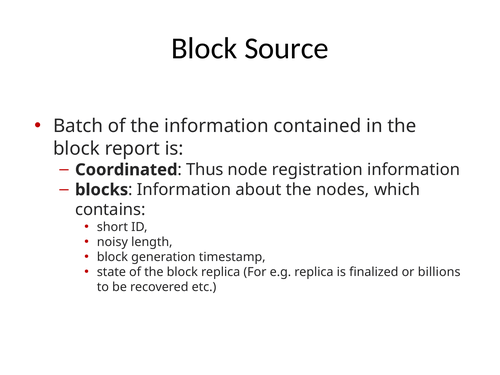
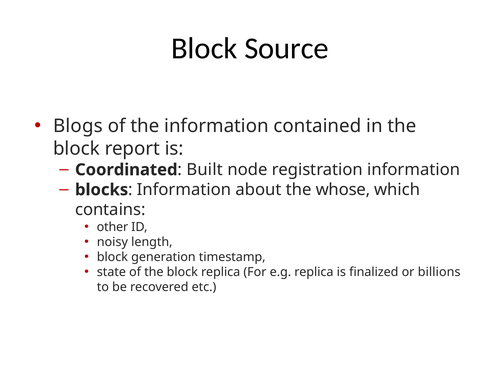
Batch: Batch -> Blogs (78, 126)
Thus: Thus -> Built (205, 170)
nodes: nodes -> whose (343, 190)
short: short -> other (112, 227)
